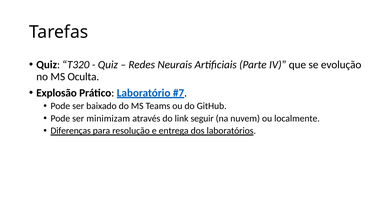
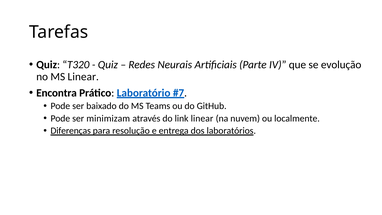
MS Oculta: Oculta -> Linear (83, 77)
Explosão: Explosão -> Encontra (57, 93)
link seguir: seguir -> linear (202, 118)
